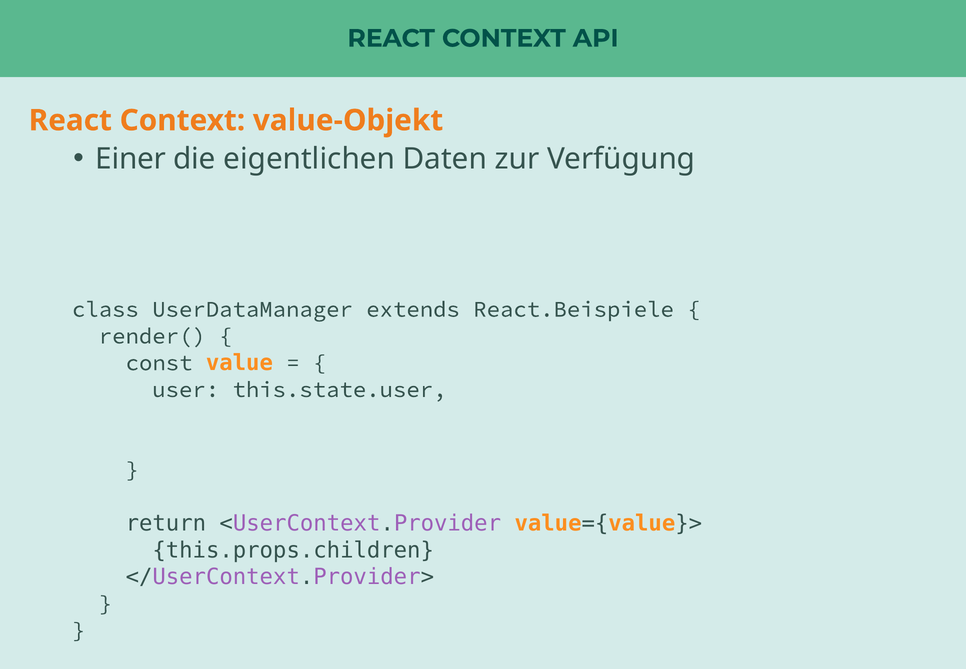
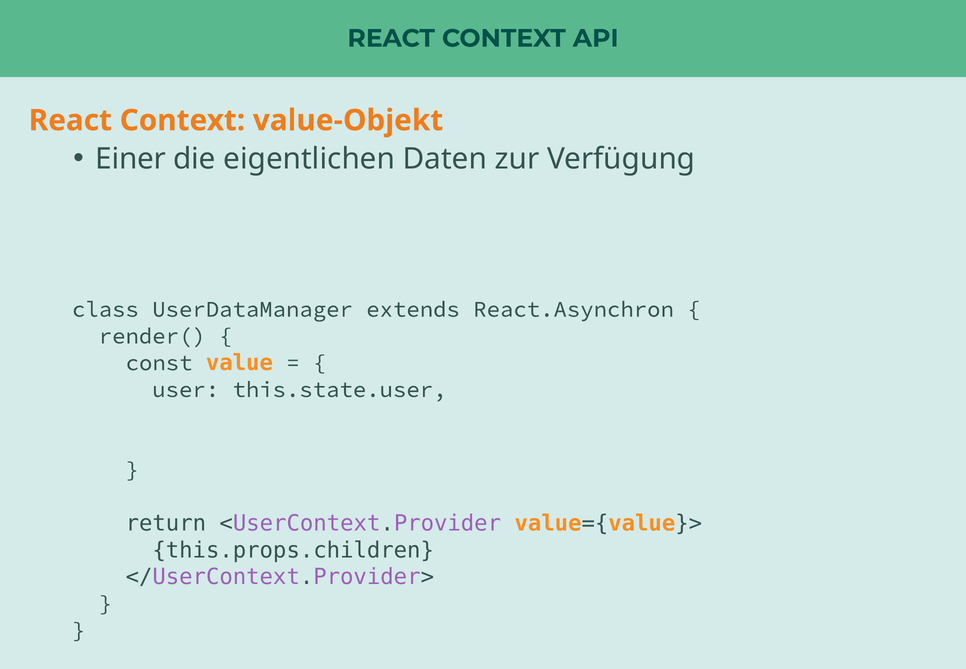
React.Beispiele: React.Beispiele -> React.Asynchron (574, 309)
